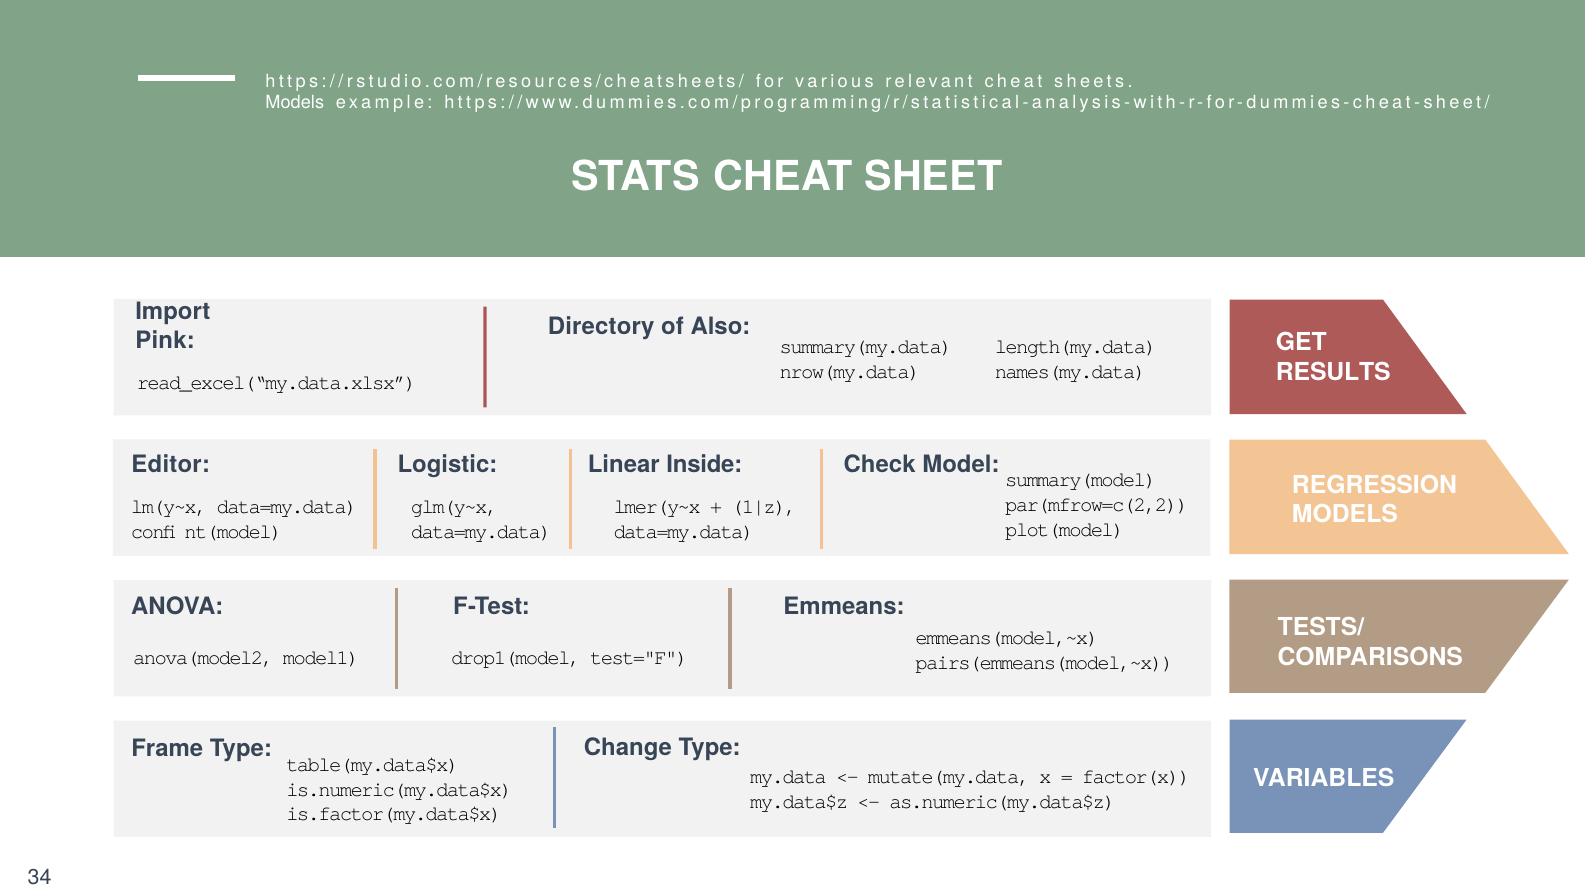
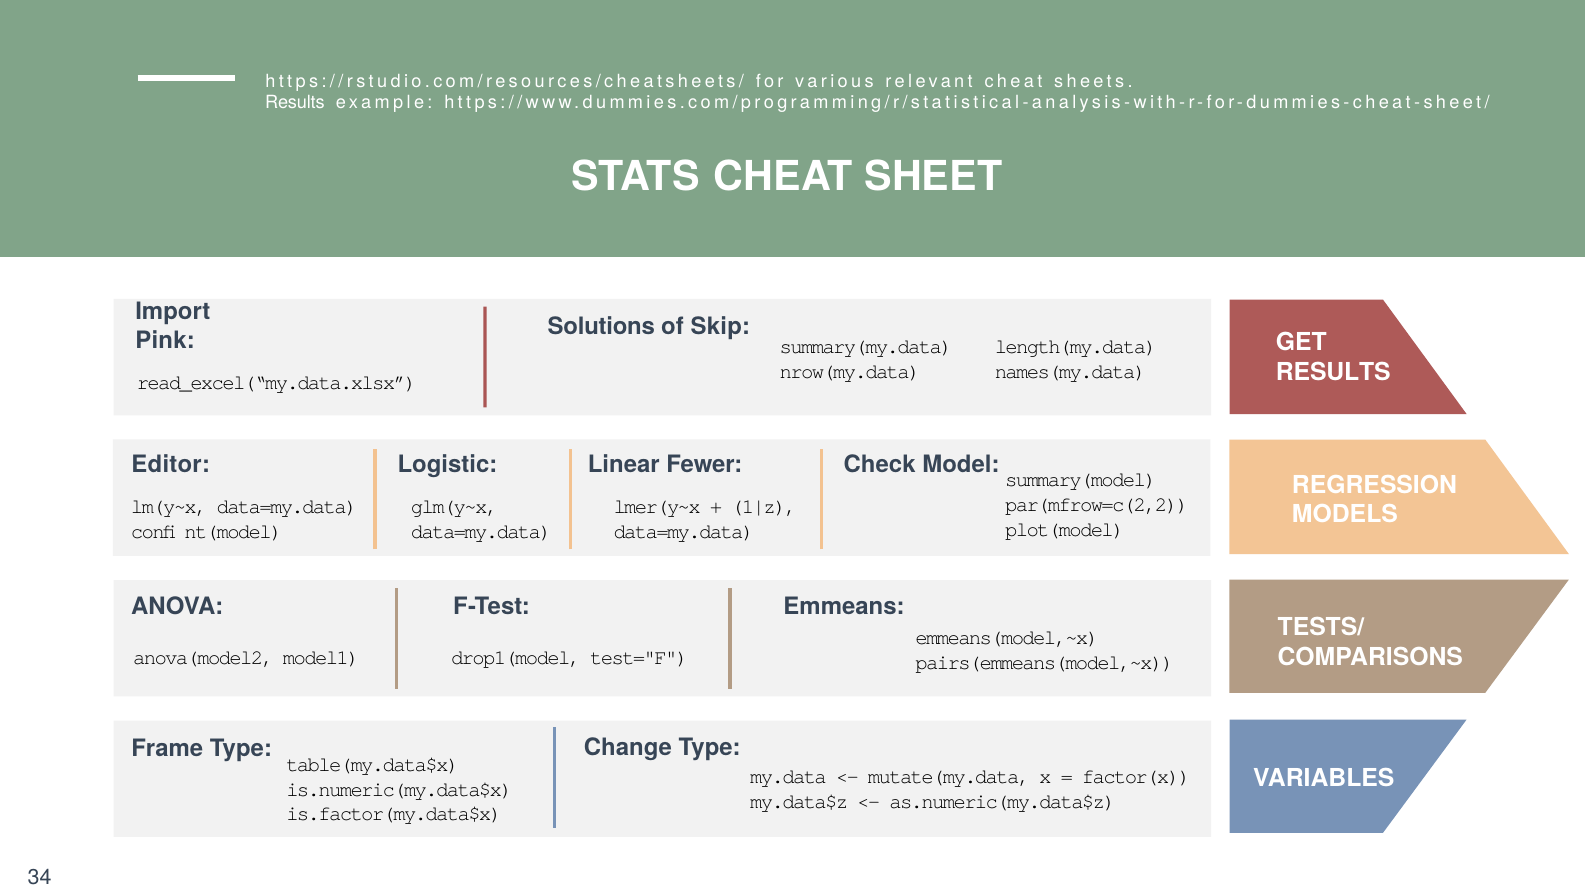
Models: Models -> Results (295, 103)
Directory: Directory -> Solutions (601, 326)
Also: Also -> Skip (720, 326)
Inside: Inside -> Fewer (704, 464)
